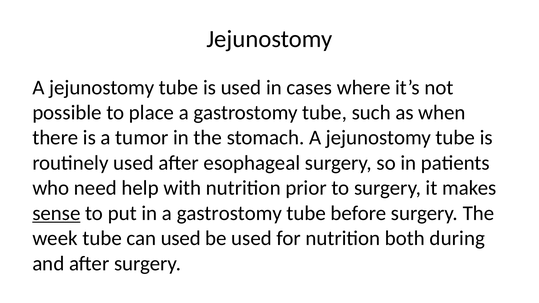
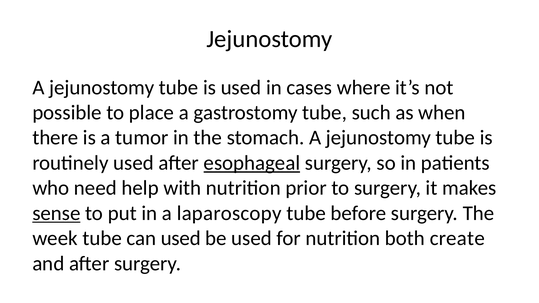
esophageal underline: none -> present (252, 163)
in a gastrostomy: gastrostomy -> laparoscopy (229, 213)
during: during -> create (457, 238)
